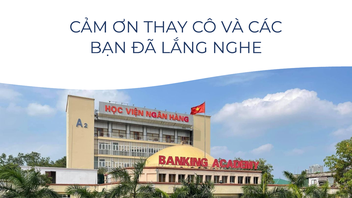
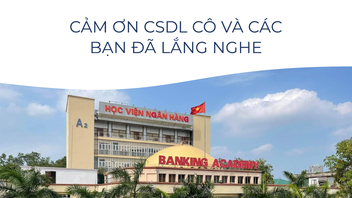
THAY: THAY -> CSDL (166, 27)
